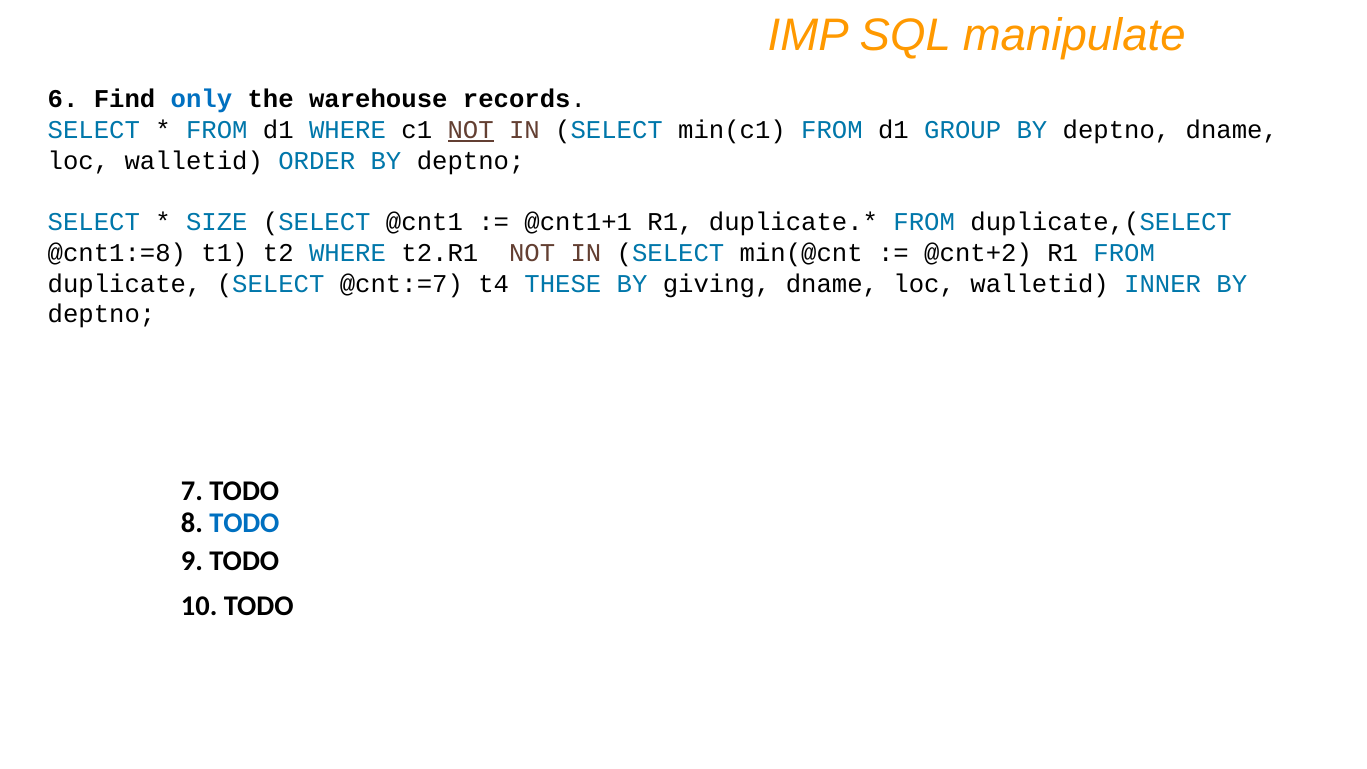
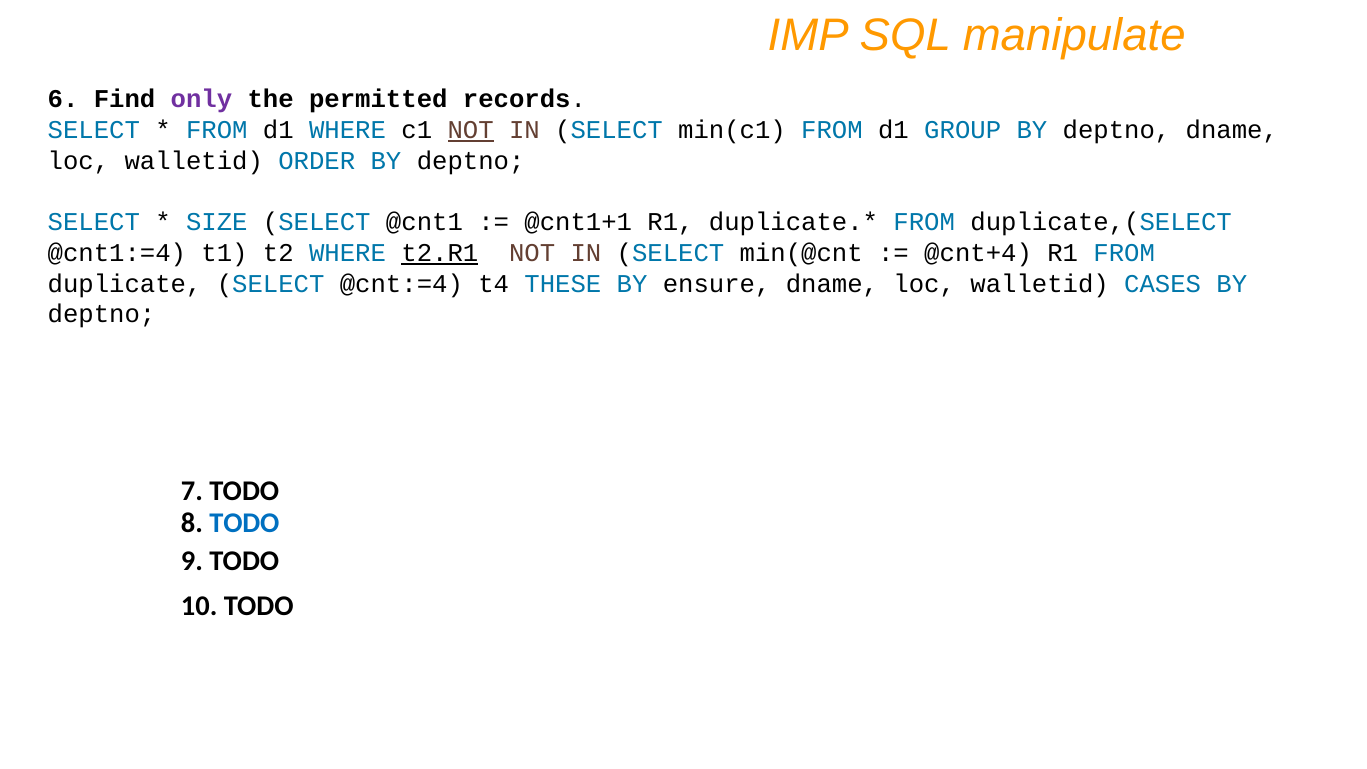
only colour: blue -> purple (201, 99)
warehouse: warehouse -> permitted (378, 99)
@cnt1:=8: @cnt1:=8 -> @cnt1:=4 (117, 253)
t2.R1 underline: none -> present (440, 253)
@cnt+2: @cnt+2 -> @cnt+4 (978, 253)
@cnt:=7: @cnt:=7 -> @cnt:=4 (401, 284)
giving: giving -> ensure (717, 284)
INNER: INNER -> CASES (1163, 284)
